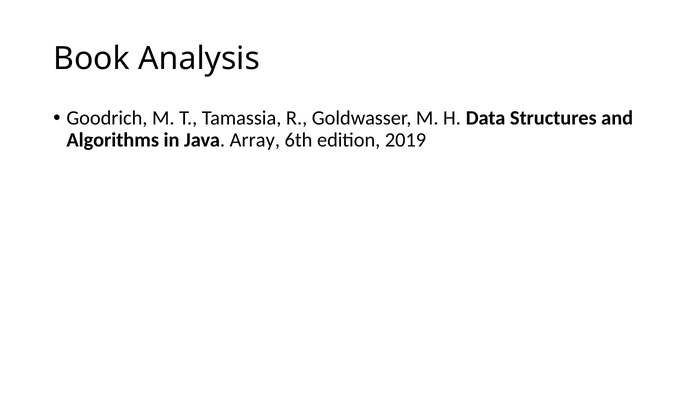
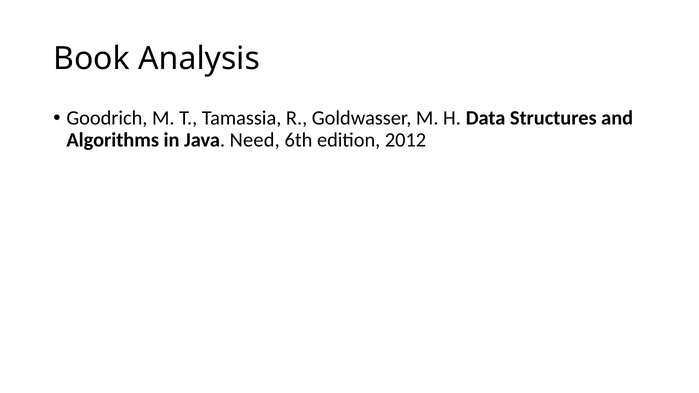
Array: Array -> Need (255, 140)
2019: 2019 -> 2012 (406, 140)
